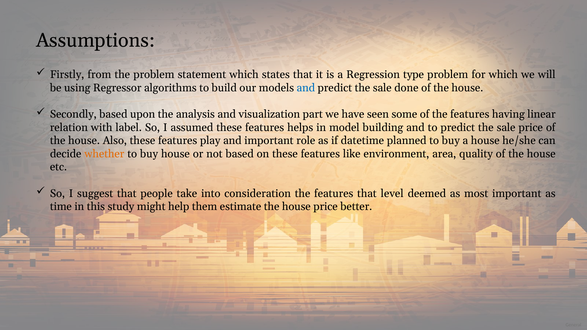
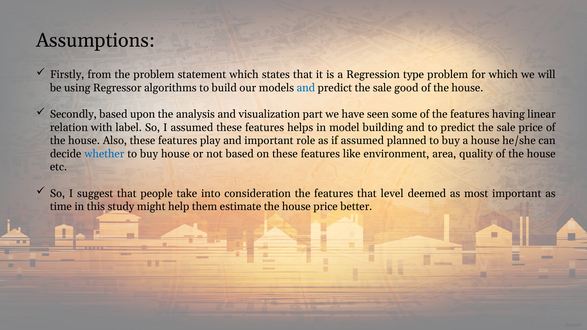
done: done -> good (406, 88)
if datetime: datetime -> assumed (362, 141)
whether colour: orange -> blue (104, 154)
